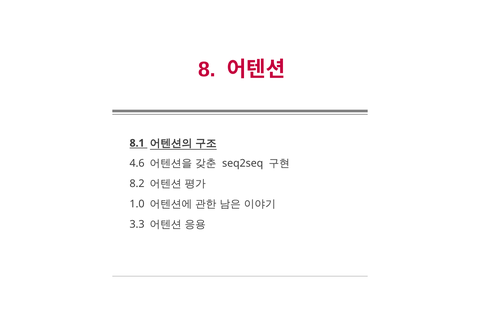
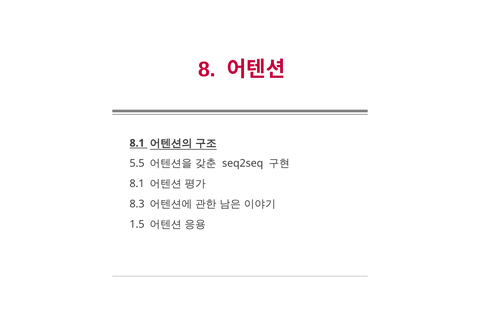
4.6: 4.6 -> 5.5 (137, 163)
8.2: 8.2 -> 8.1 (137, 184)
1.0: 1.0 -> 8.3 (137, 204)
3.3: 3.3 -> 1.5 (137, 224)
